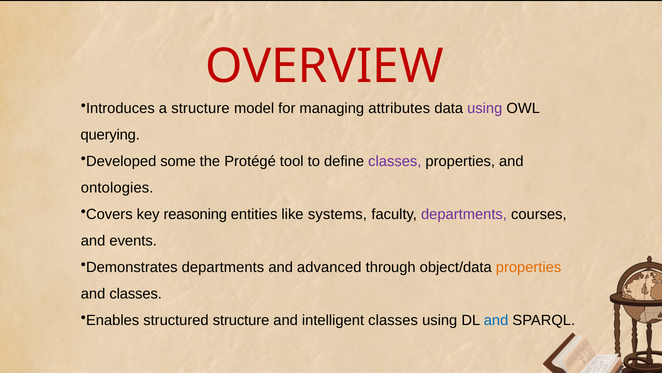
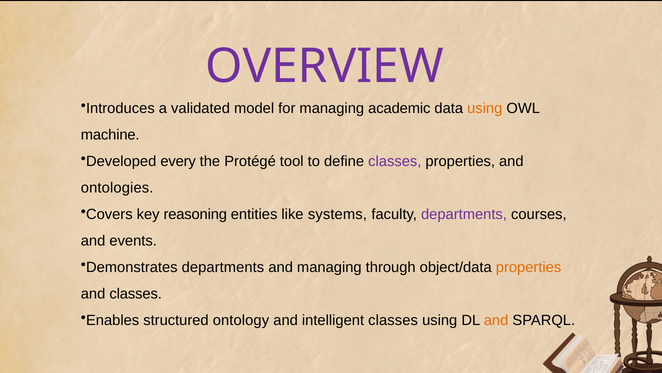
OVERVIEW colour: red -> purple (324, 66)
a structure: structure -> validated (201, 108)
attributes: attributes -> academic (399, 108)
using colour: purple -> orange (485, 108)
querying: querying -> machine (110, 135)
some: some -> every (178, 161)
and advanced: advanced -> managing (329, 267)
structured structure: structure -> ontology (241, 320)
and colour: blue -> orange (496, 320)
